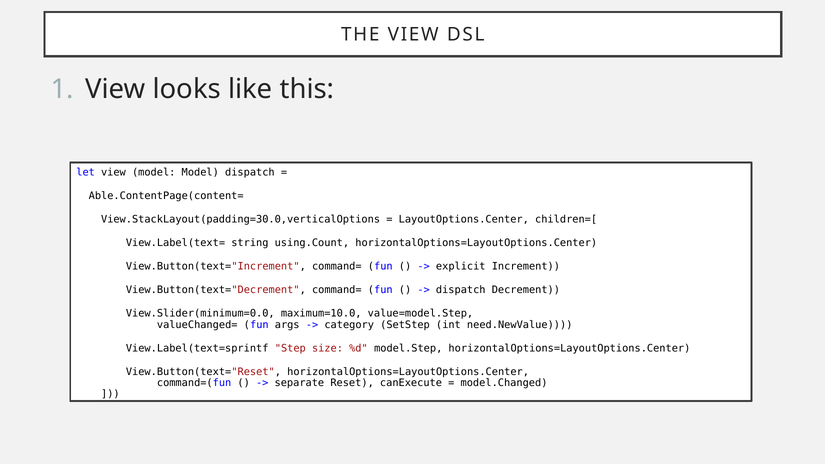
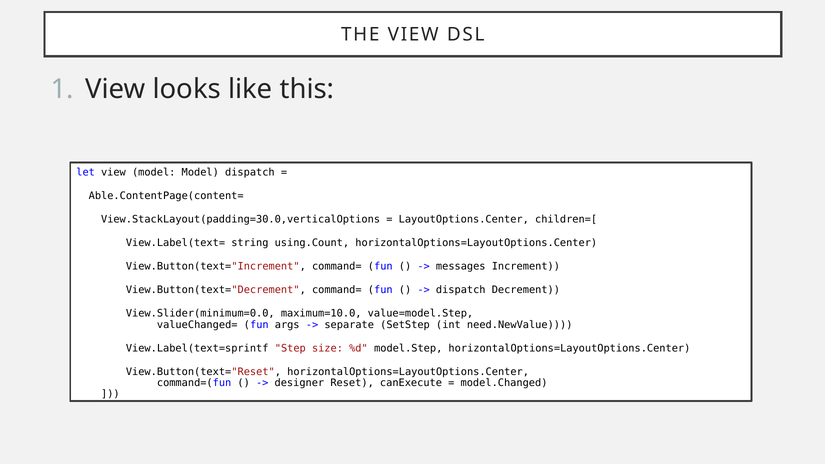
explicit: explicit -> messages (461, 267)
category: category -> separate (349, 325)
separate: separate -> designer (299, 383)
